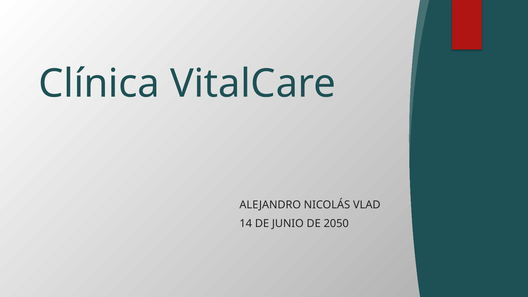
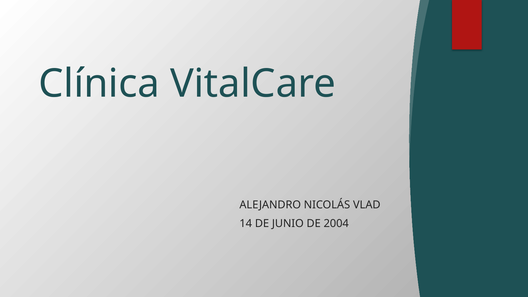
2050: 2050 -> 2004 (336, 223)
